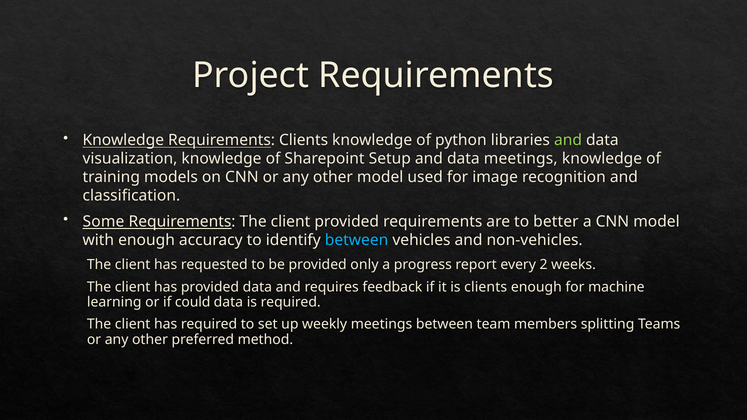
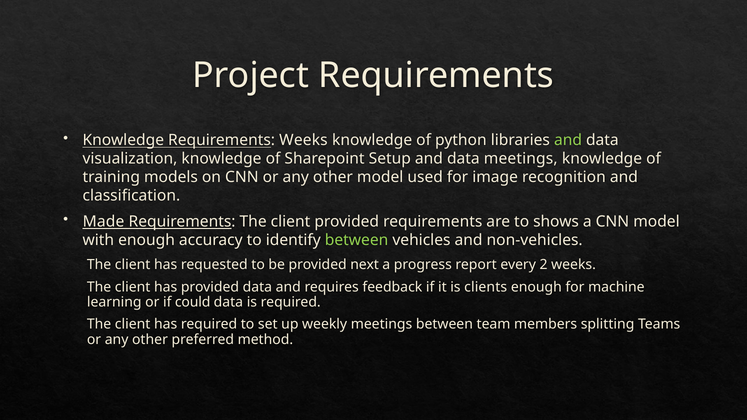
Requirements Clients: Clients -> Weeks (303, 140)
Some: Some -> Made (104, 222)
better: better -> shows (556, 222)
between colour: light blue -> light green (357, 240)
only: only -> next (365, 265)
